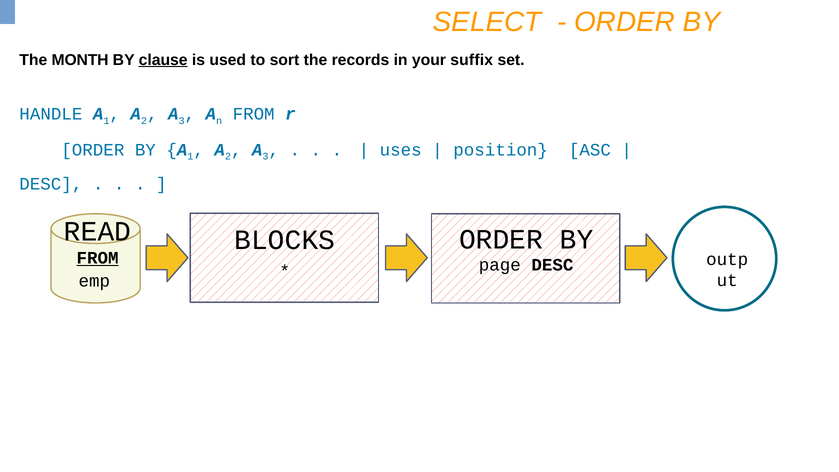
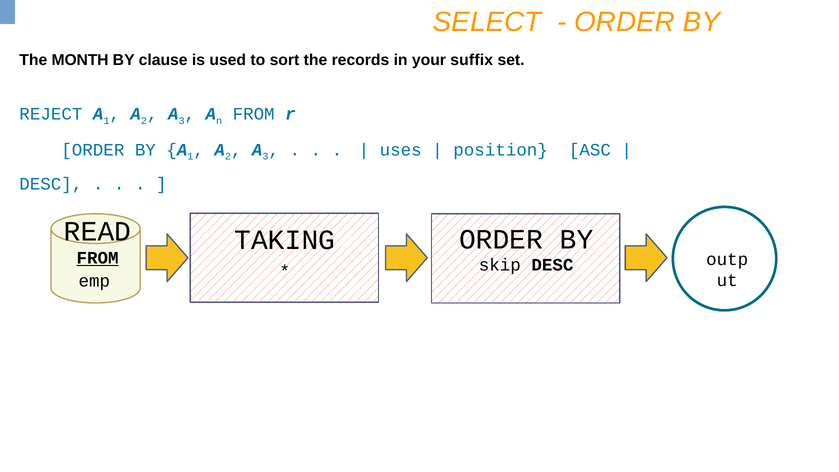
clause underline: present -> none (163, 60)
HANDLE: HANDLE -> REJECT (51, 114)
BLOCKS: BLOCKS -> TAKING (285, 240)
page: page -> skip (500, 265)
